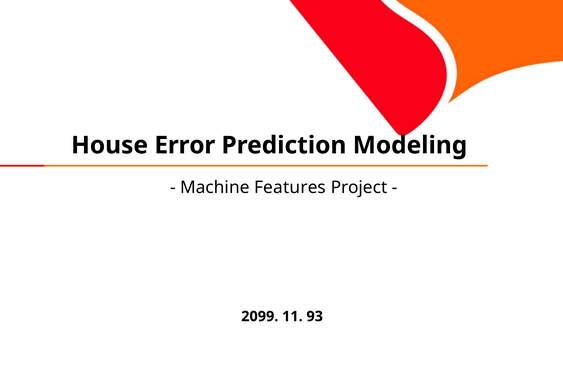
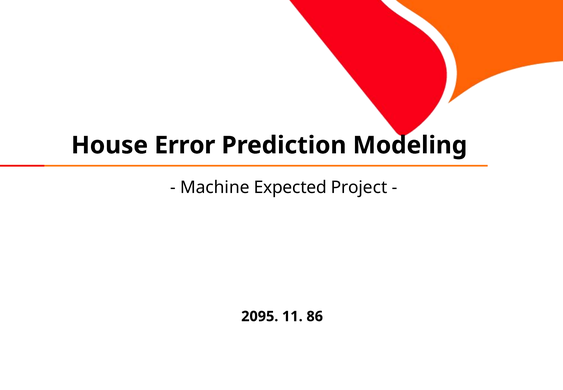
Features: Features -> Expected (290, 187)
2099: 2099 -> 2095 (260, 316)
93: 93 -> 86 (315, 316)
